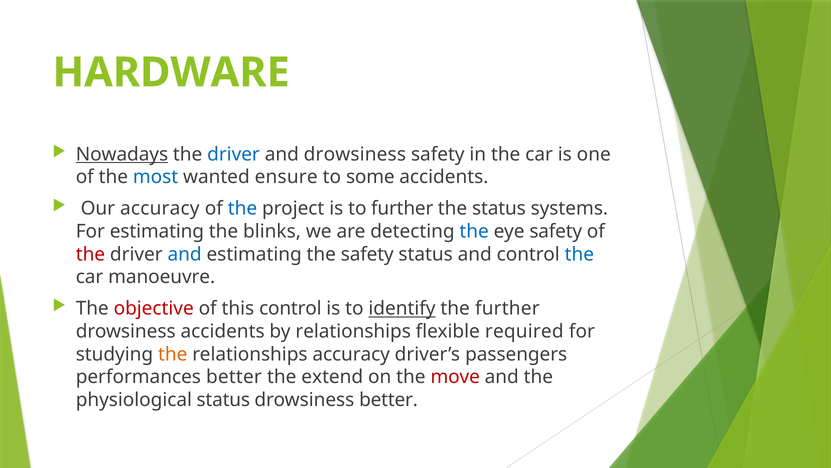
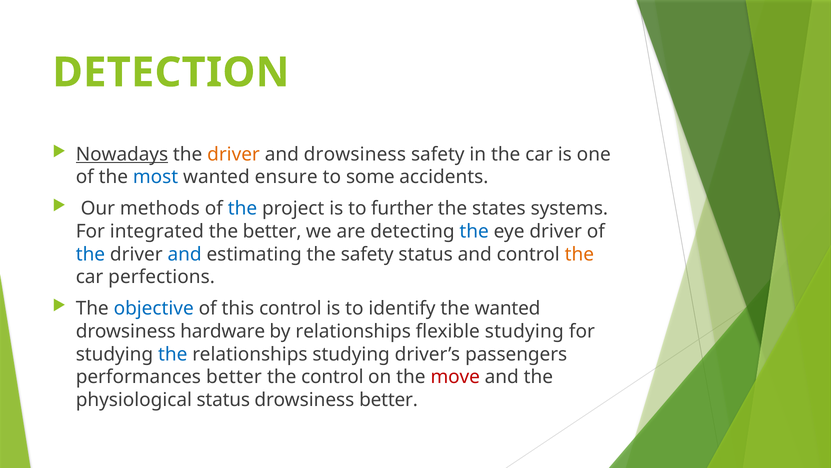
HARDWARE: HARDWARE -> DETECTION (171, 72)
driver colour: blue -> orange (234, 154)
Our accuracy: accuracy -> methods (160, 208)
the status: status -> states (499, 208)
For estimating: estimating -> integrated (157, 231)
the blinks: blinks -> better (272, 231)
eye safety: safety -> driver (556, 231)
the colour: red -> blue (90, 254)
the colour: blue -> orange (579, 254)
manoeuvre: manoeuvre -> perfections (162, 277)
objective colour: red -> blue (154, 308)
identify underline: present -> none (402, 308)
the further: further -> wanted (508, 308)
drowsiness accidents: accidents -> hardware (223, 331)
flexible required: required -> studying (524, 331)
the colour: orange -> blue (173, 354)
relationships accuracy: accuracy -> studying (351, 354)
the extend: extend -> control (332, 377)
